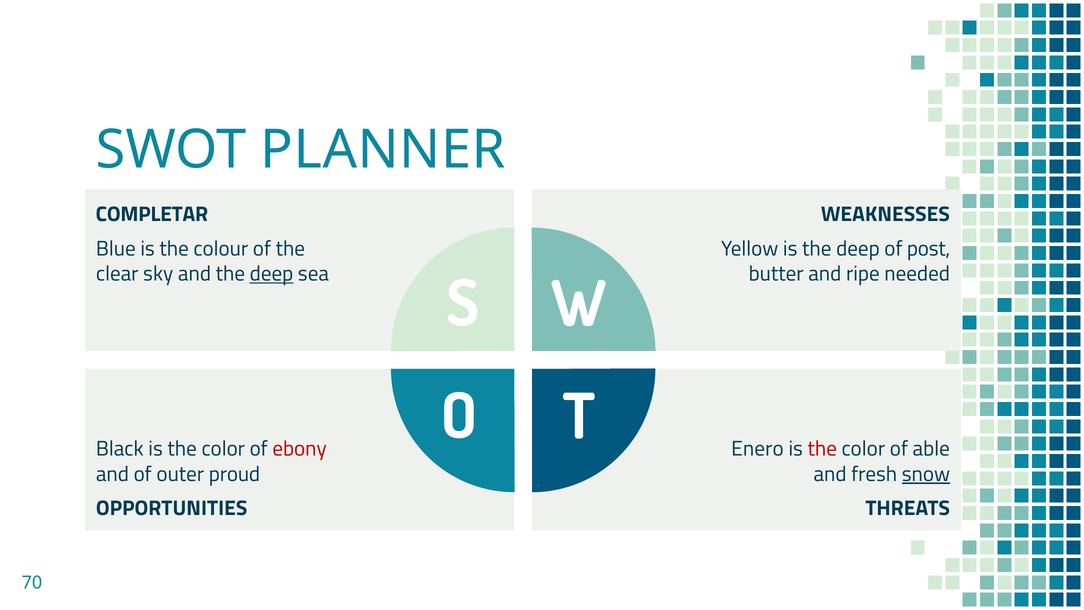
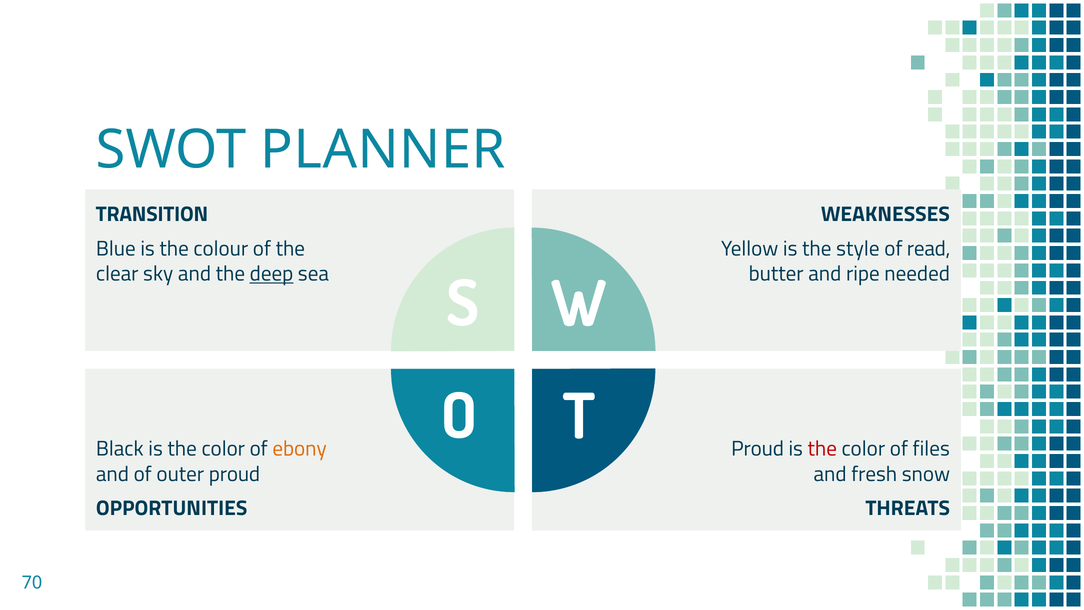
COMPLETAR: COMPLETAR -> TRANSITION (152, 214)
is the deep: deep -> style (858, 249)
post: post -> read (929, 249)
ebony colour: red -> orange (300, 449)
Enero: Enero -> Proud (758, 449)
able: able -> files (931, 449)
snow underline: present -> none (926, 474)
